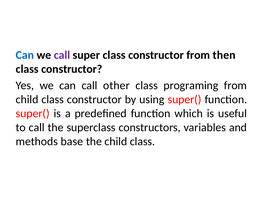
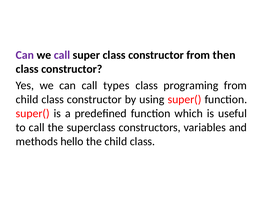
Can colour: blue -> purple (25, 55)
other: other -> types (116, 86)
base: base -> hello (72, 142)
